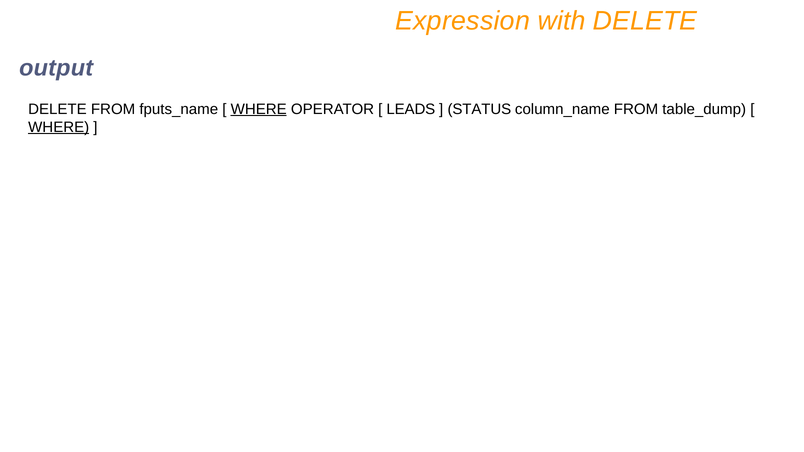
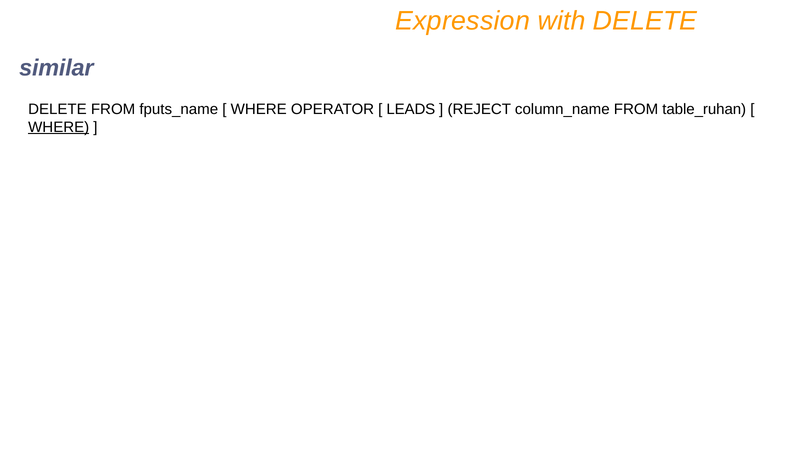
output: output -> similar (56, 68)
WHERE underline: present -> none (259, 109)
STATUS: STATUS -> REJECT (479, 109)
table_dump: table_dump -> table_ruhan (704, 109)
